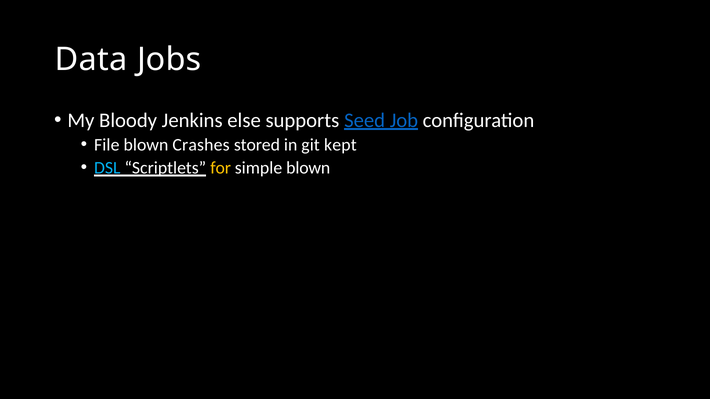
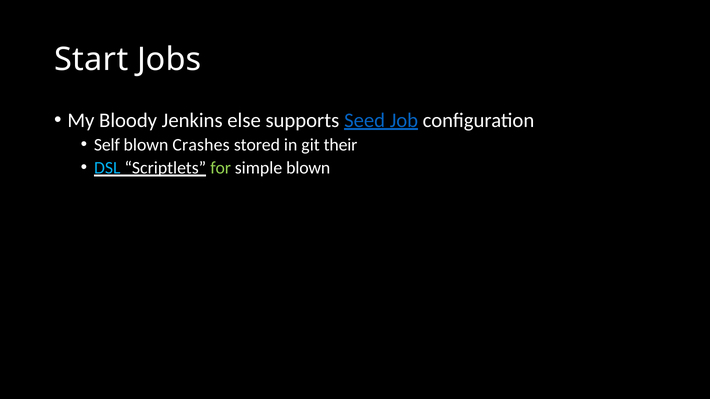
Data: Data -> Start (91, 60)
File: File -> Self (107, 145)
kept: kept -> their (341, 145)
for colour: yellow -> light green (221, 168)
